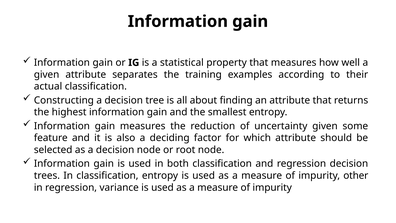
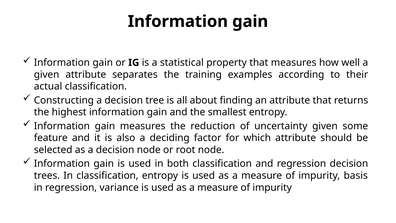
other: other -> basis (356, 175)
